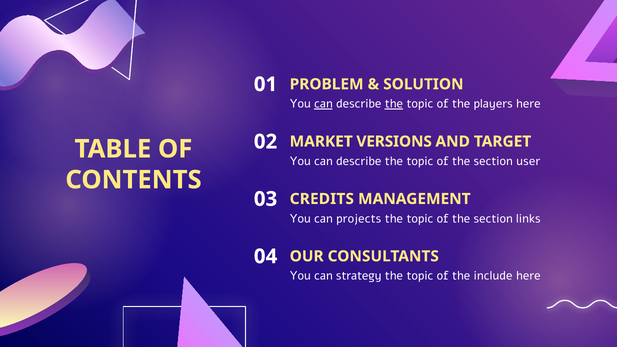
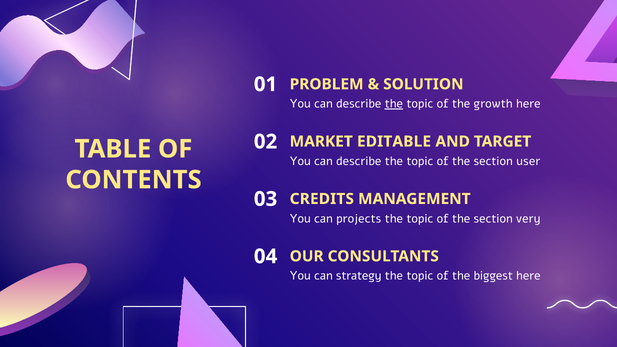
can underline: present -> none (323, 104)
players: players -> growth (493, 104)
VERSIONS: VERSIONS -> EDITABLE (394, 142)
links: links -> very (528, 219)
include: include -> biggest (493, 276)
